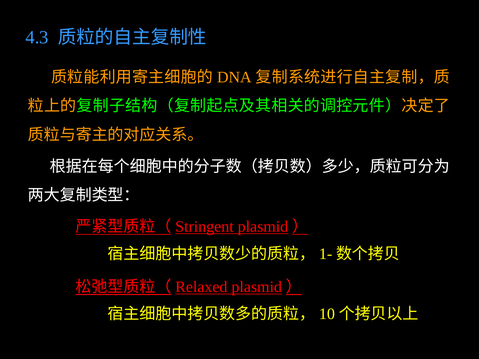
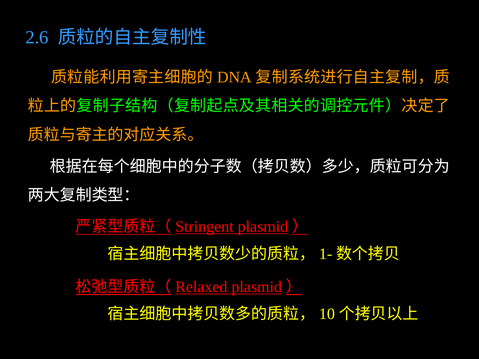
4.3: 4.3 -> 2.6 (37, 37)
